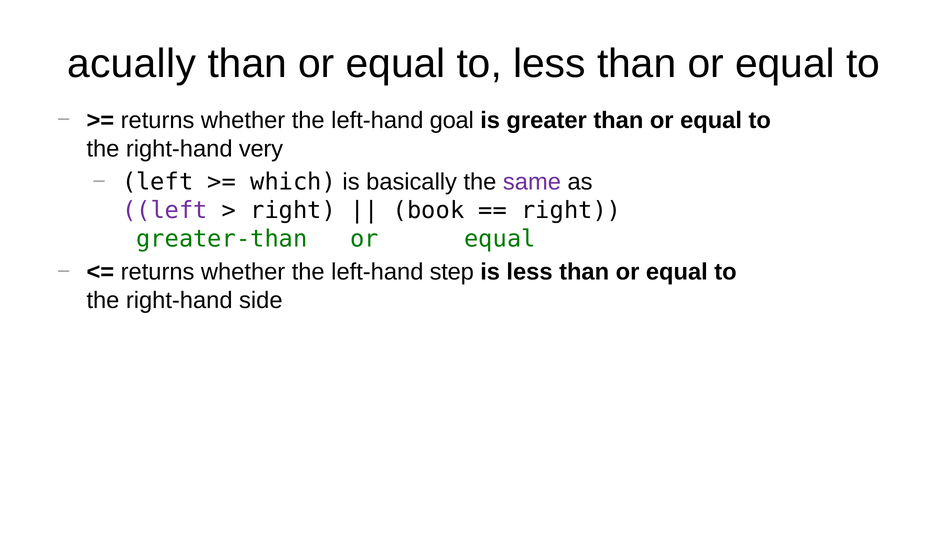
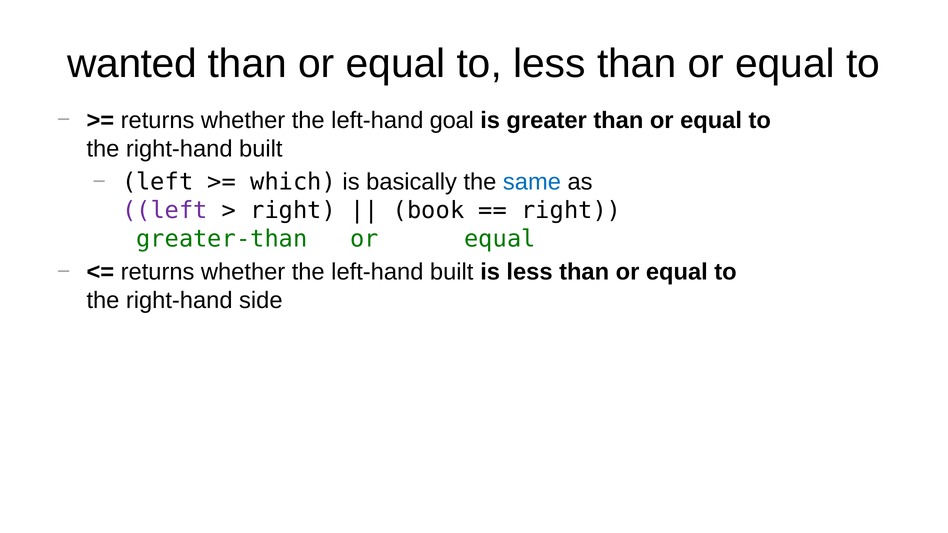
acually: acually -> wanted (132, 64)
right-hand very: very -> built (261, 149)
same colour: purple -> blue (532, 182)
left-hand step: step -> built (452, 272)
